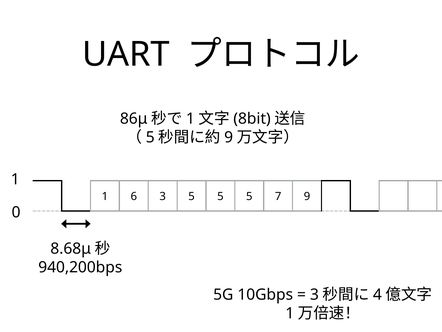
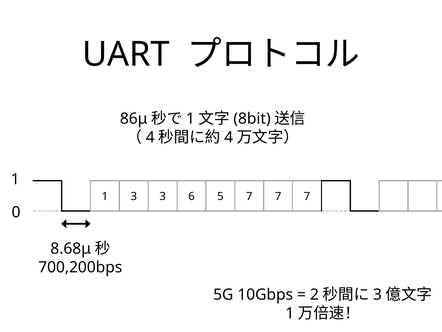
5: 5 -> 4 (150, 137)
9: 9 -> 4 (229, 137)
1 6: 6 -> 3 (134, 196)
3 5: 5 -> 6 (192, 196)
5: 5 -> 7 (249, 196)
9: 9 -> 7 (307, 196)
940,200bps: 940,200bps -> 700,200bps (80, 267)
3: 3 -> 2 (314, 294)
4: 4 -> 3 (377, 294)
